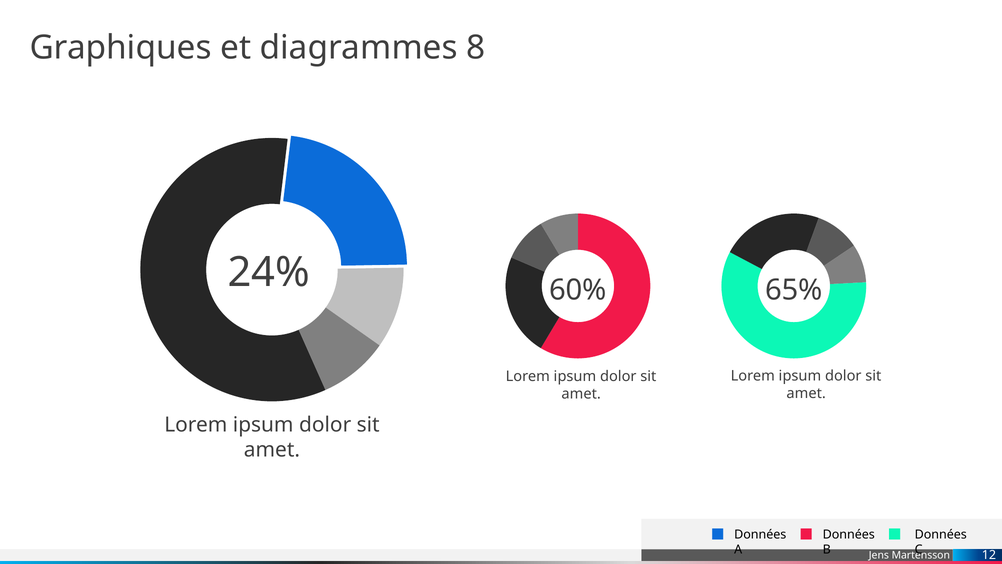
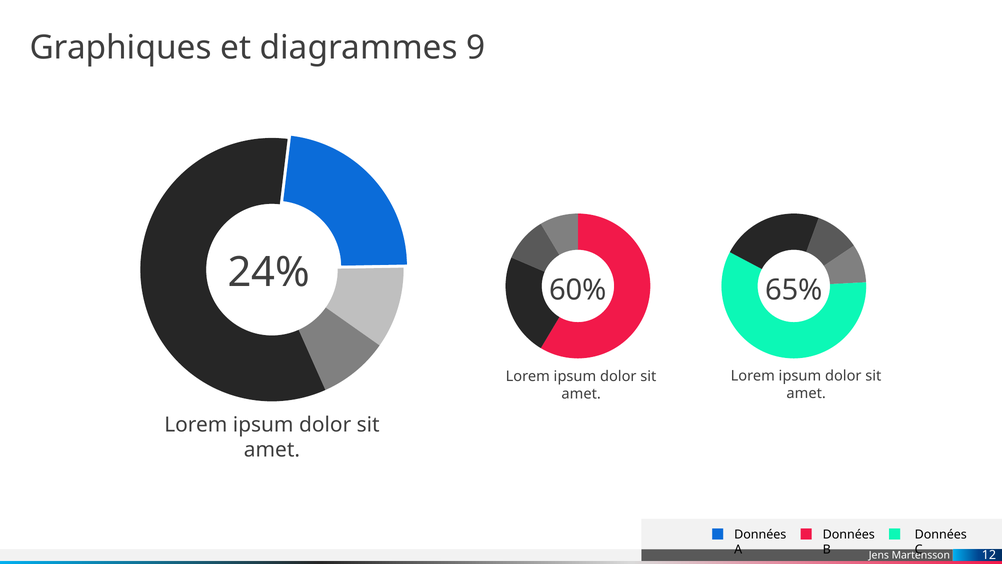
8: 8 -> 9 (476, 47)
